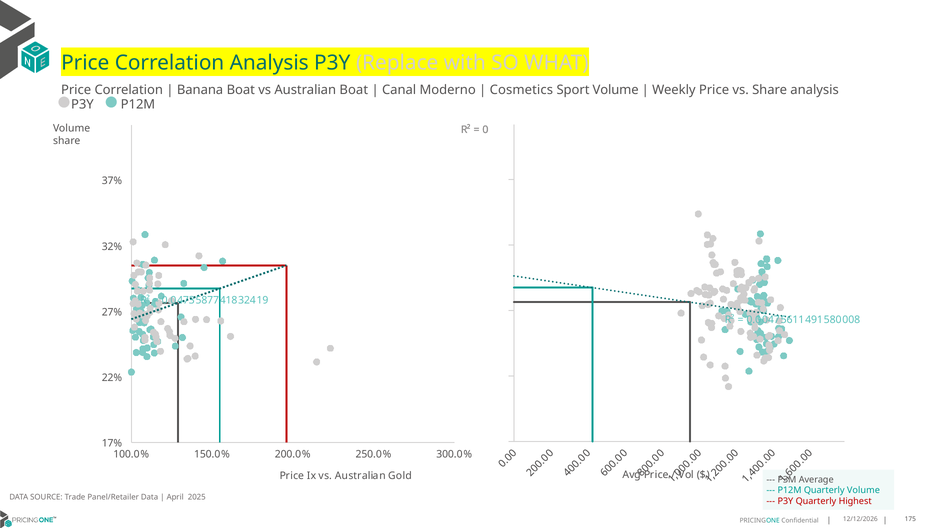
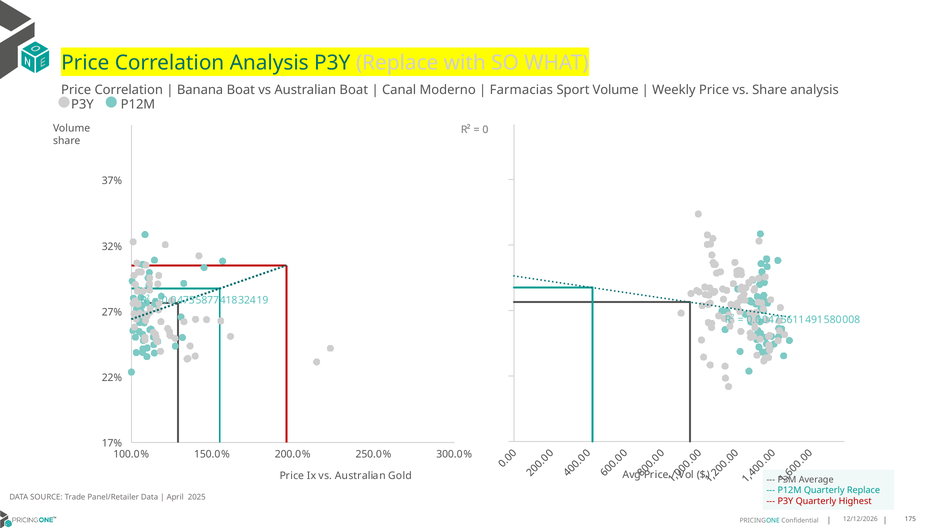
Cosmetics: Cosmetics -> Farmacias (521, 90)
Quarterly Volume: Volume -> Replace (863, 491)
